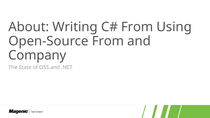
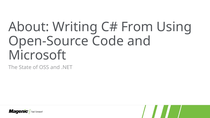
Open-Source From: From -> Code (108, 41)
Company: Company -> Microsoft (37, 55)
